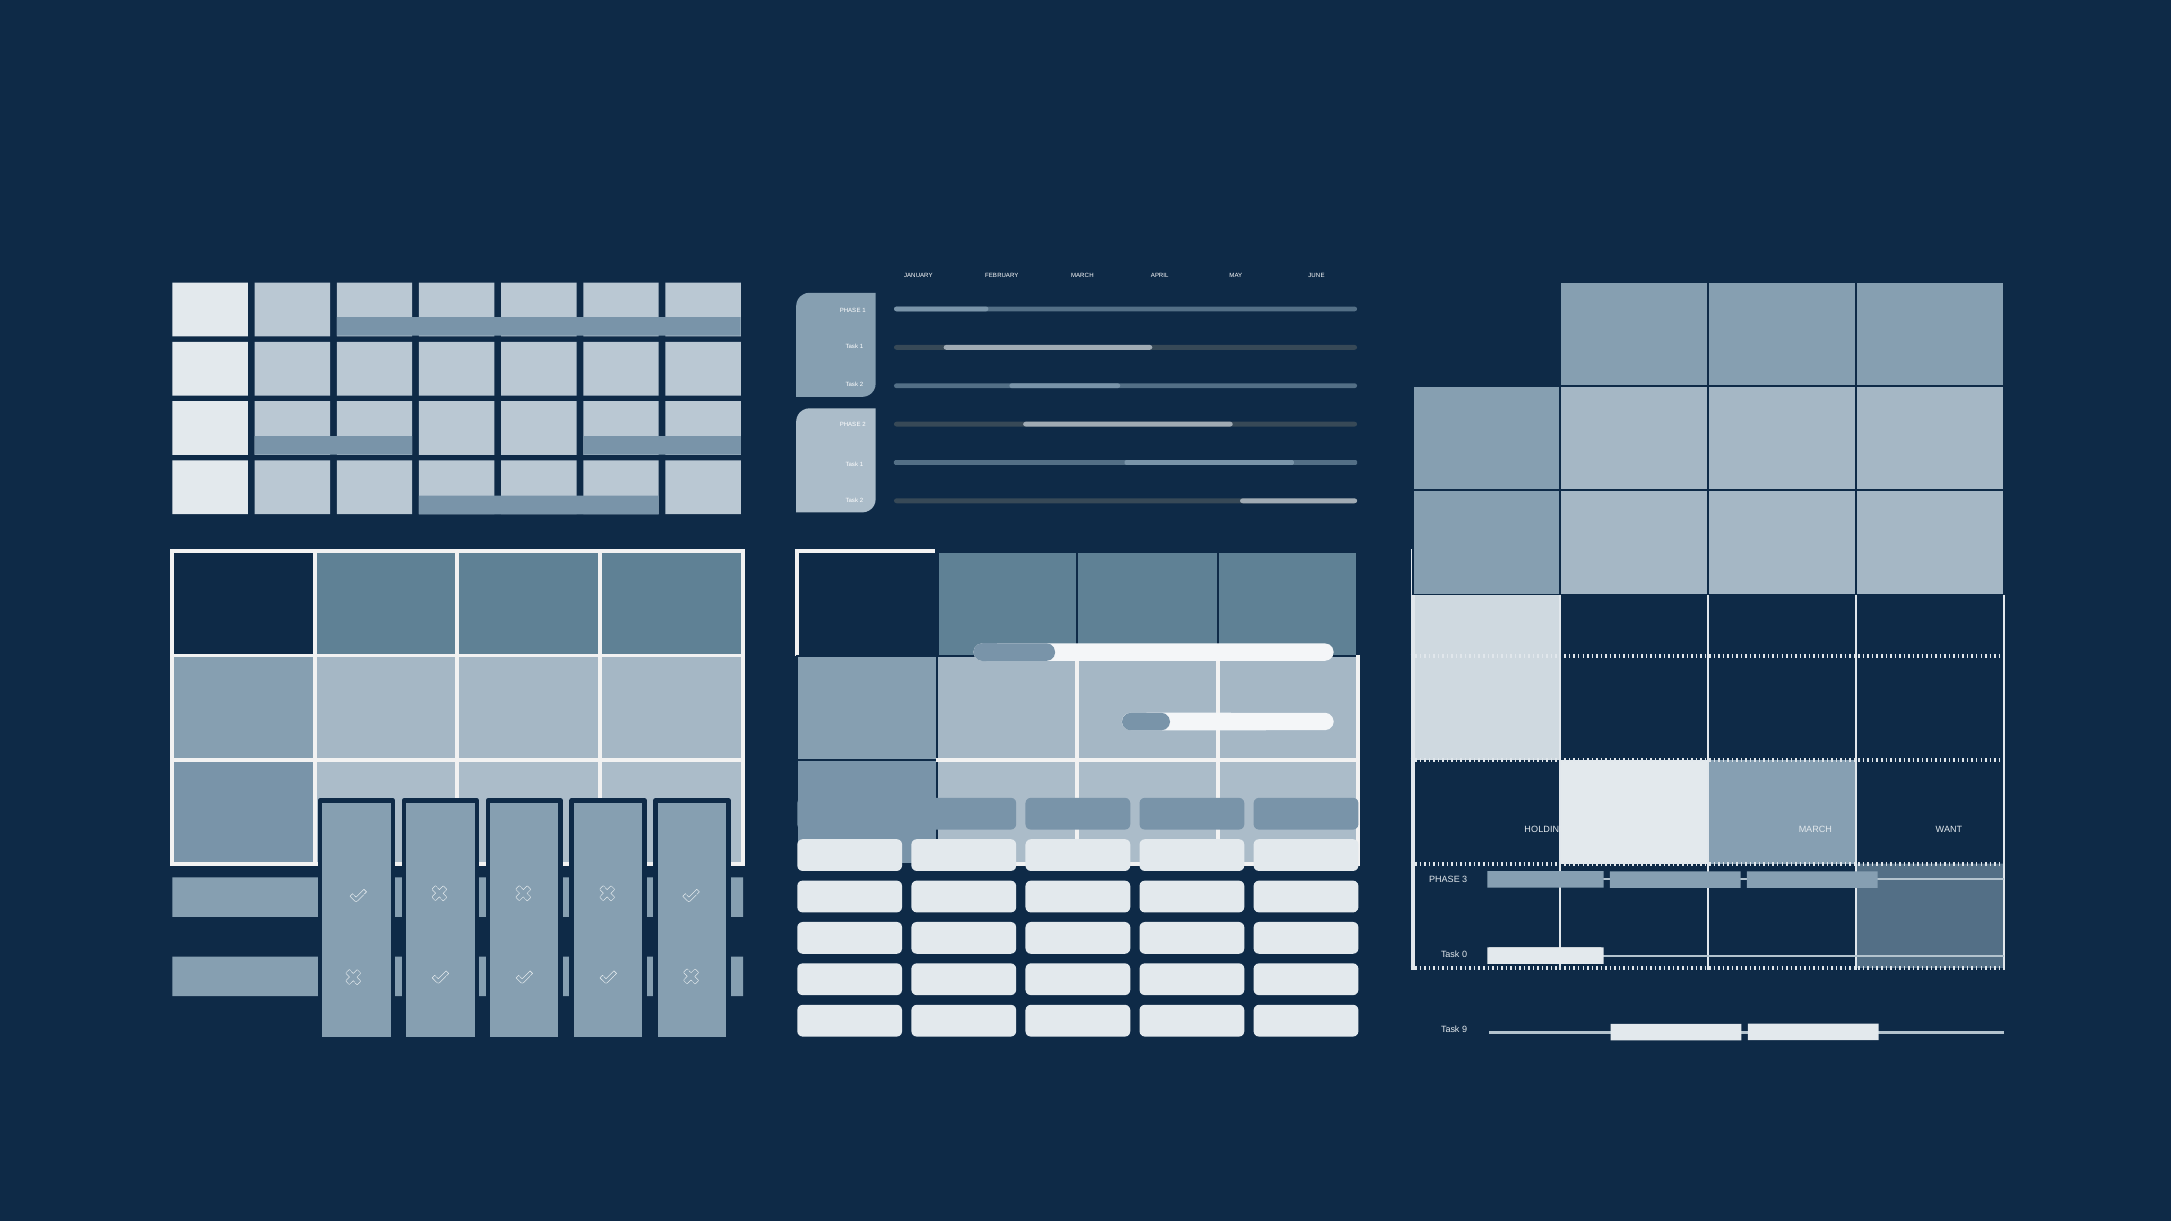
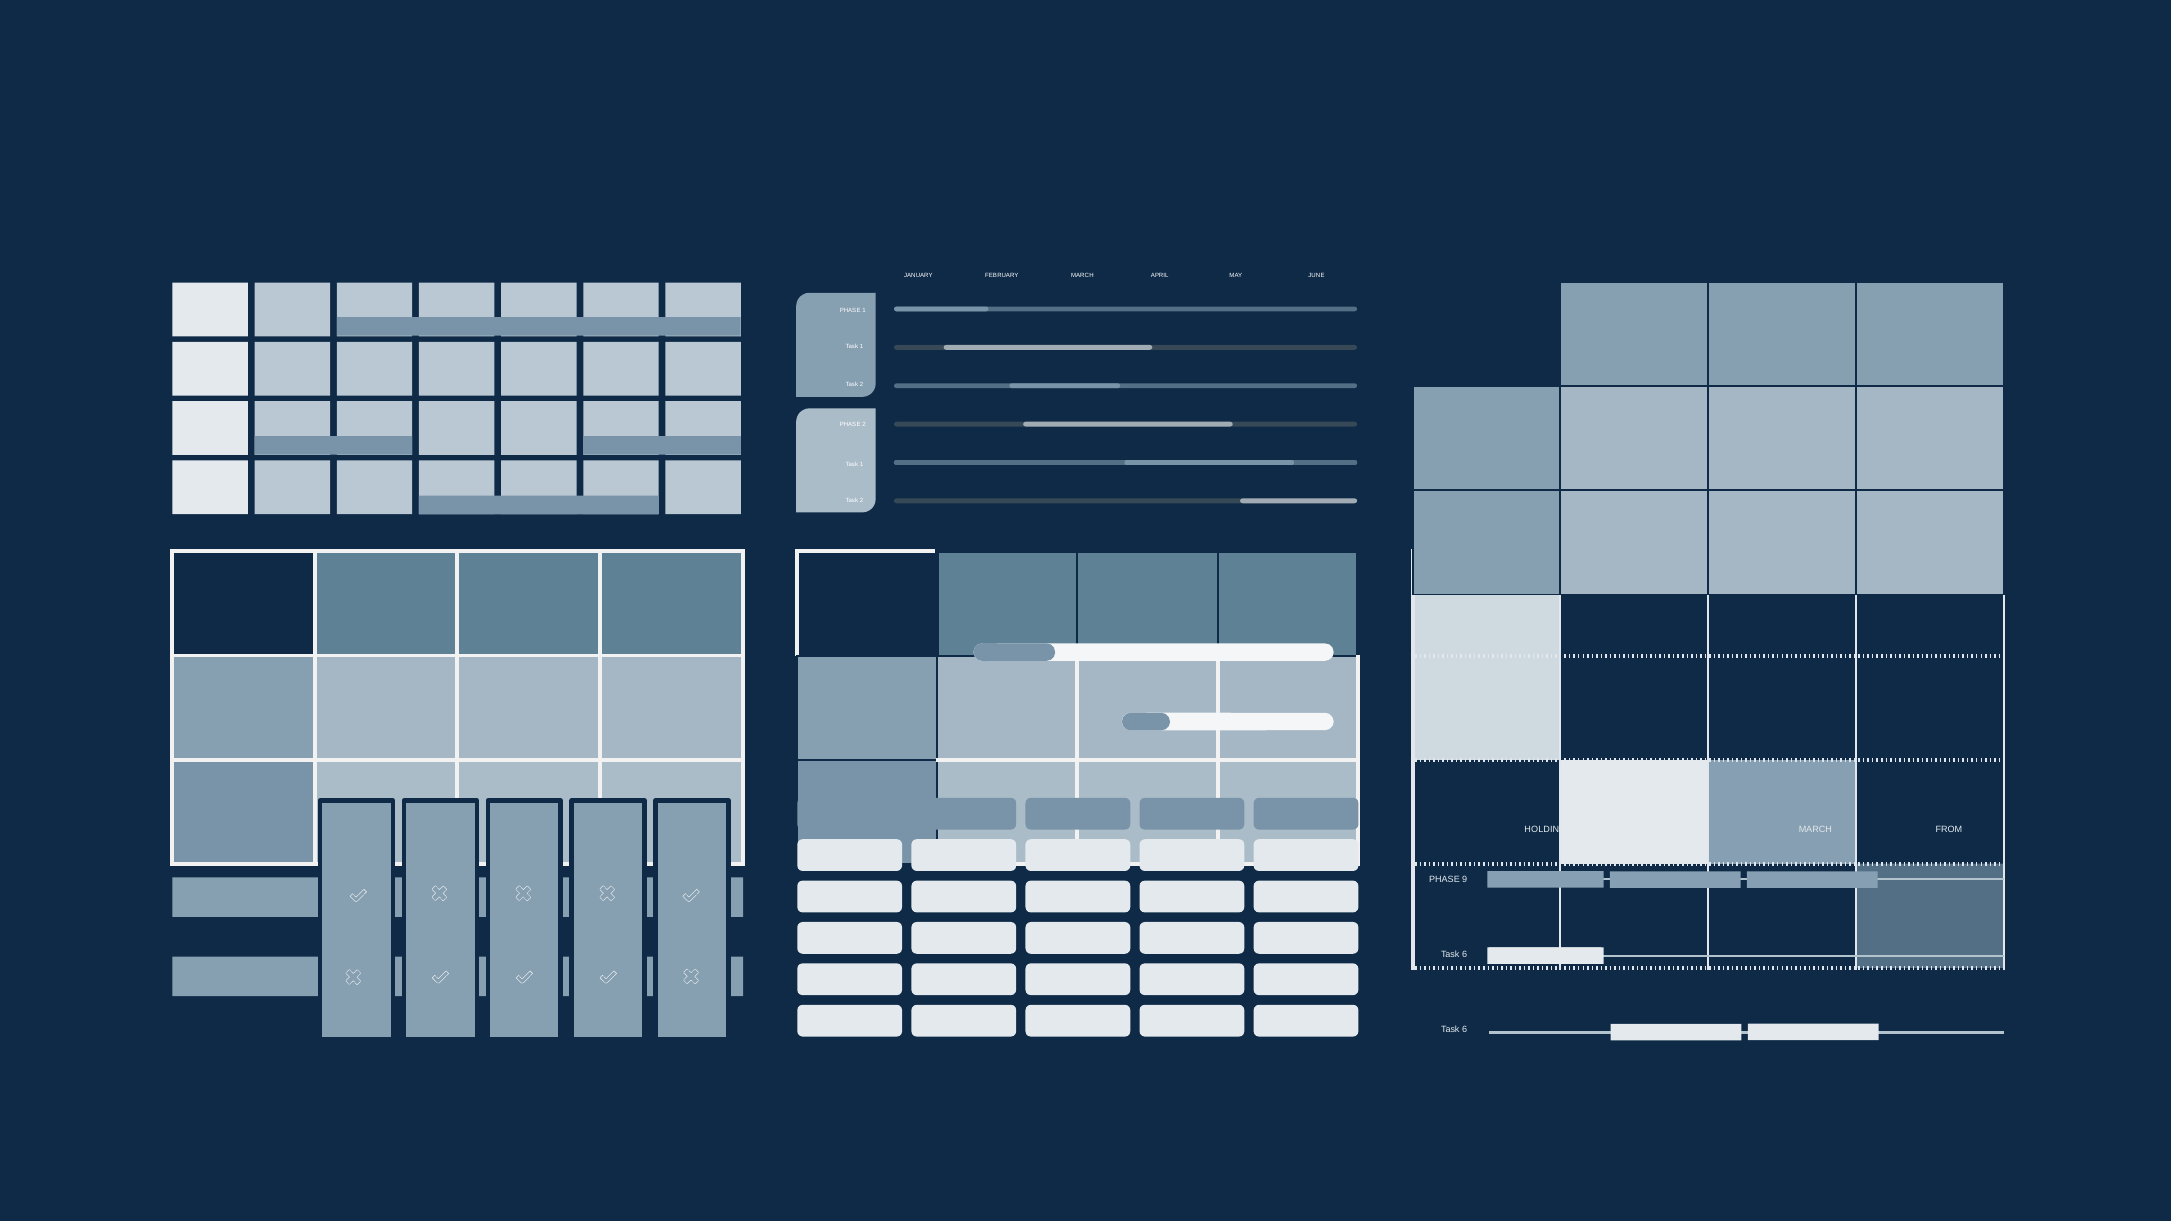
WANT: WANT -> FROM (1949, 830)
3: 3 -> 9 (1465, 880)
0: 0 -> 6 (1465, 955)
9: 9 -> 6 (1465, 1030)
